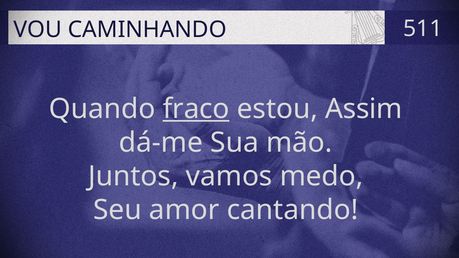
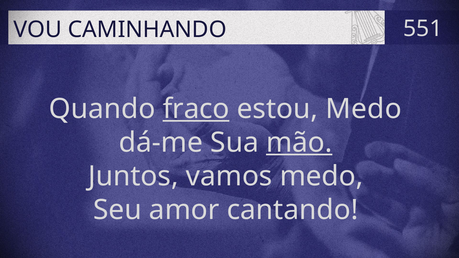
511: 511 -> 551 (423, 29)
estou Assim: Assim -> Medo (364, 109)
mão underline: none -> present (299, 143)
